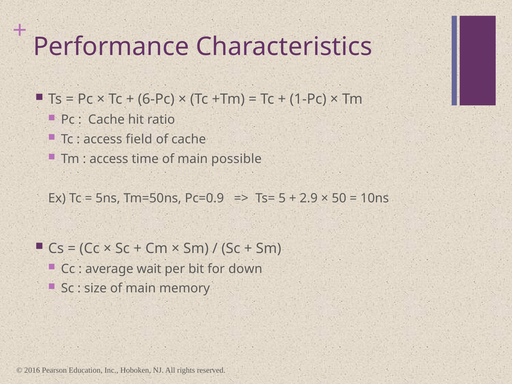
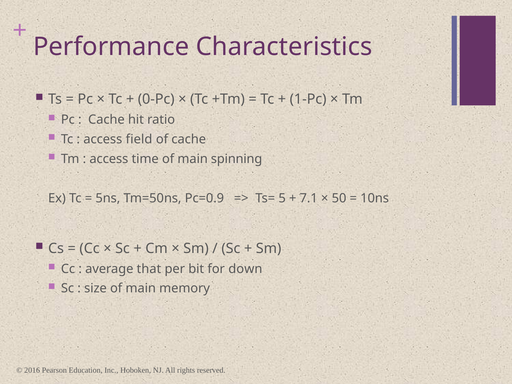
6-Pc: 6-Pc -> 0-Pc (156, 99)
possible: possible -> spinning (237, 159)
2.9: 2.9 -> 7.1 (309, 198)
wait: wait -> that (149, 269)
